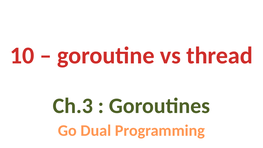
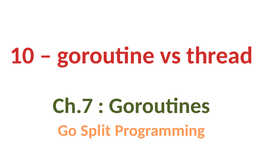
Ch.3: Ch.3 -> Ch.7 (73, 106)
Dual: Dual -> Split (96, 130)
